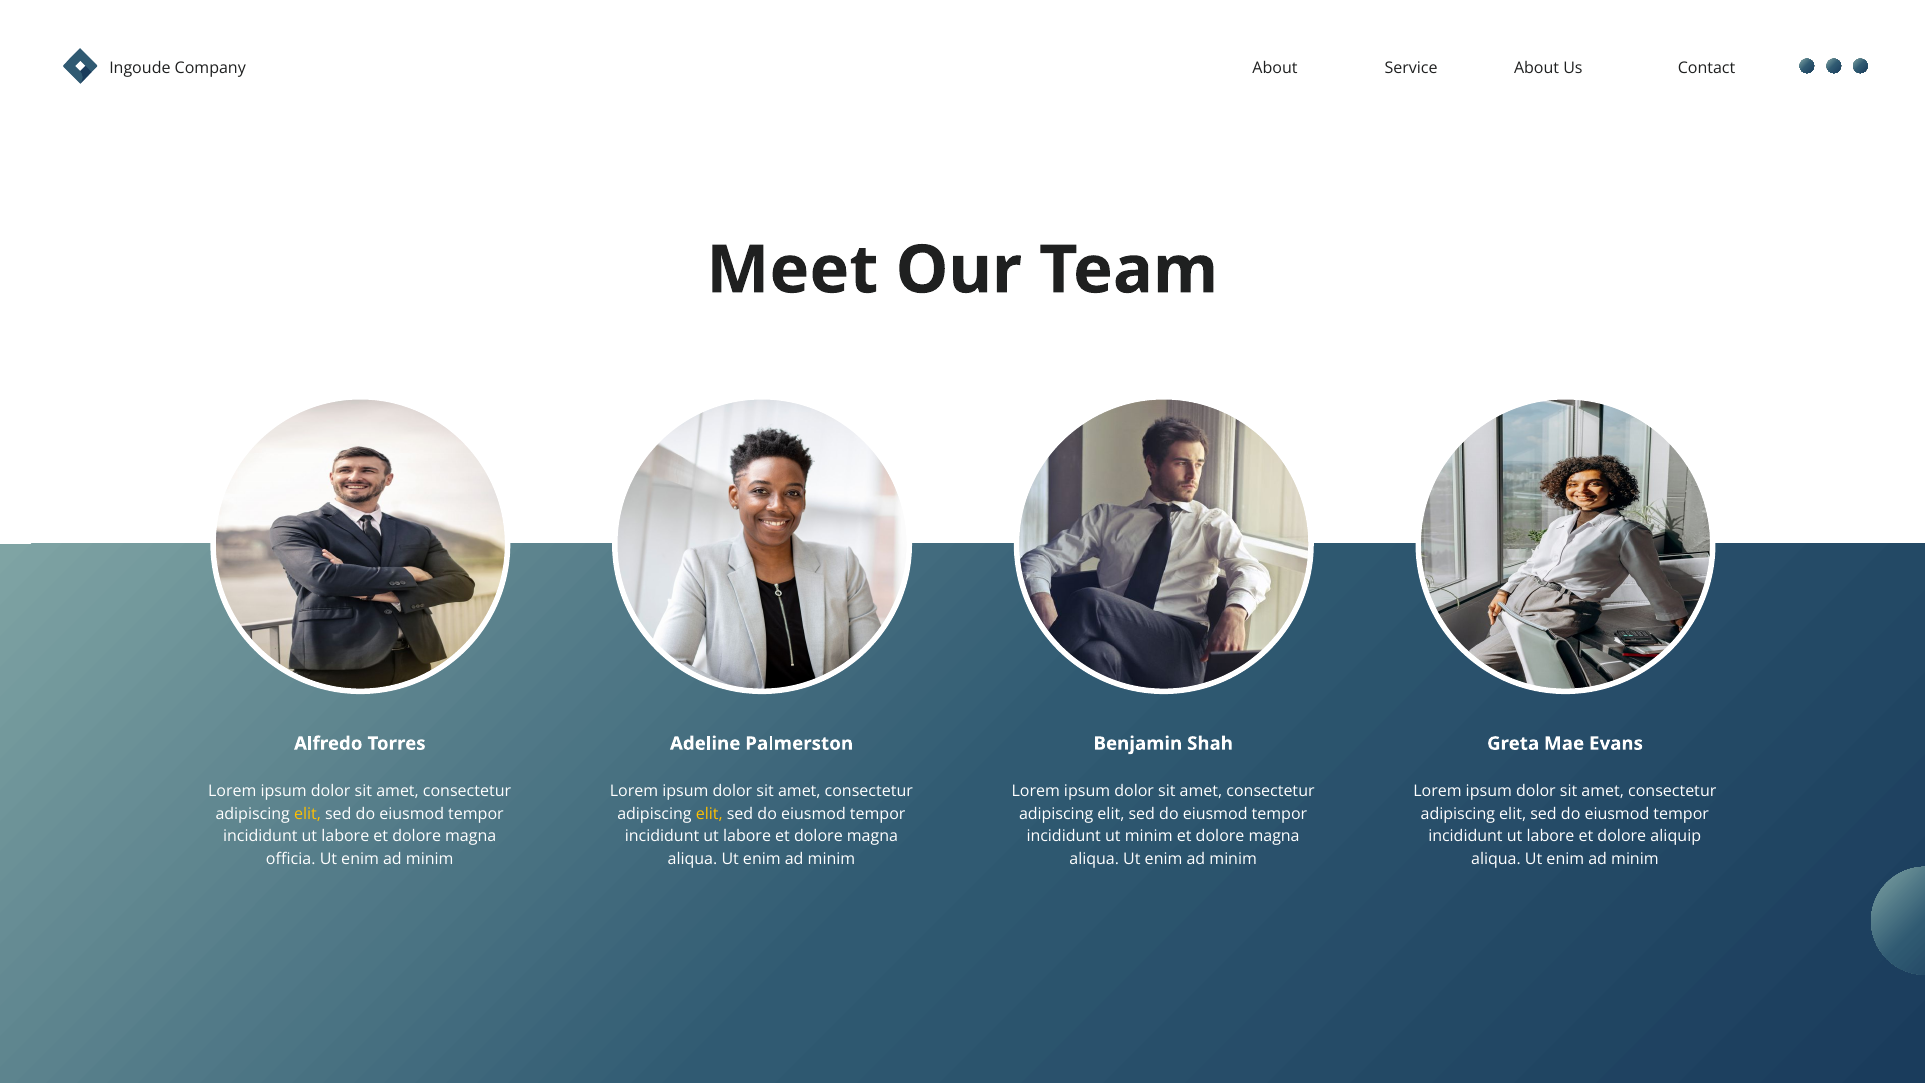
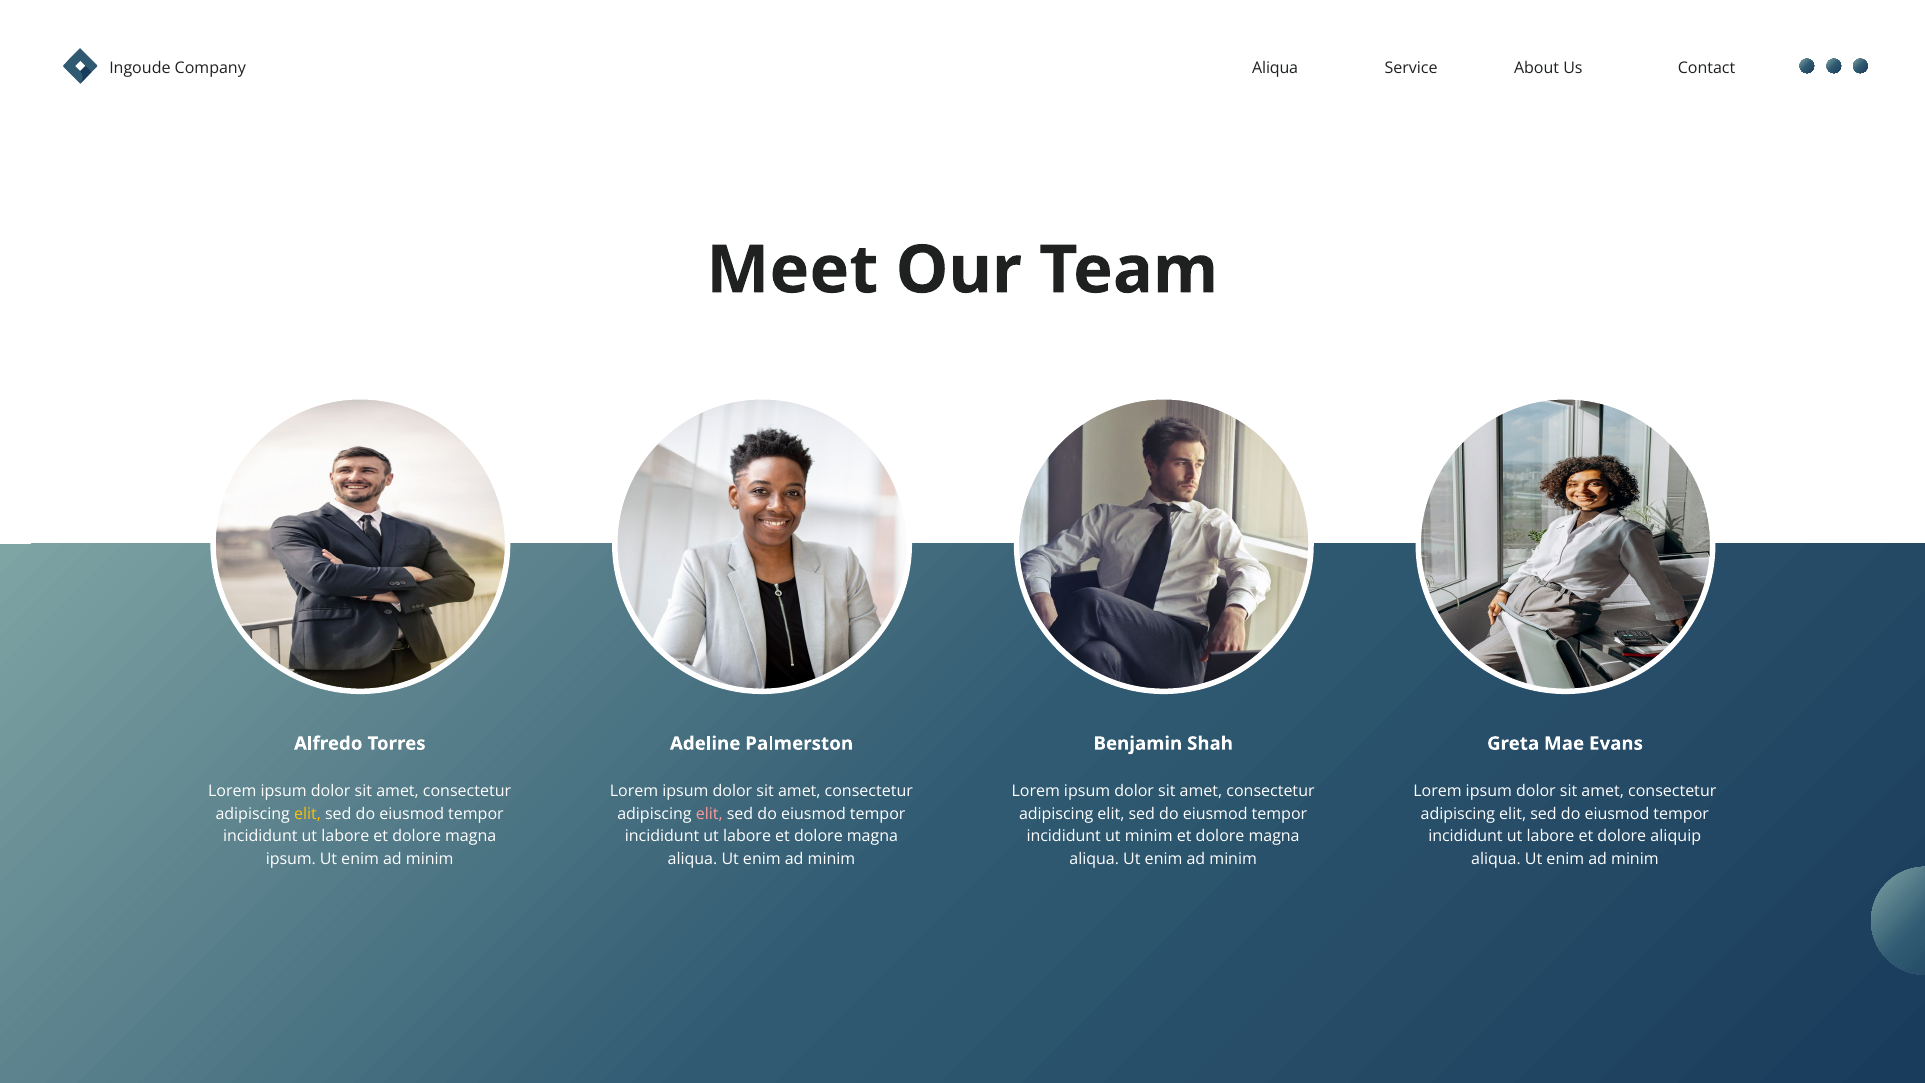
About: About -> Aliqua (1275, 68)
elit colour: yellow -> pink (709, 814)
officia: officia -> ipsum (291, 859)
